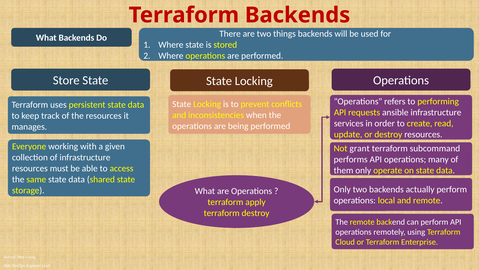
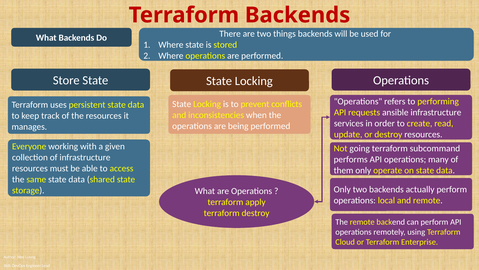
grant: grant -> going (360, 148)
